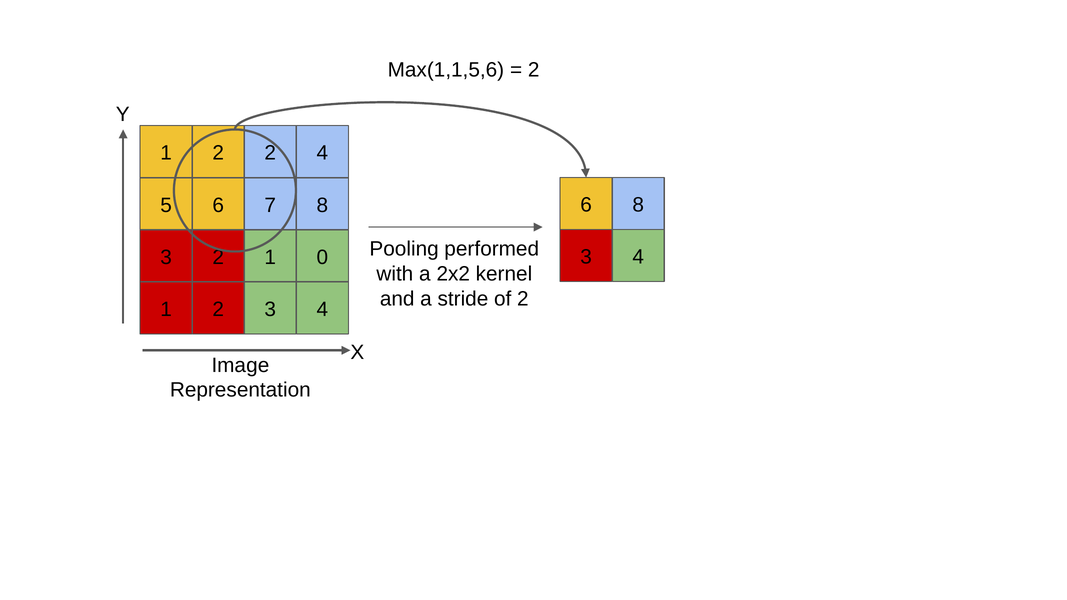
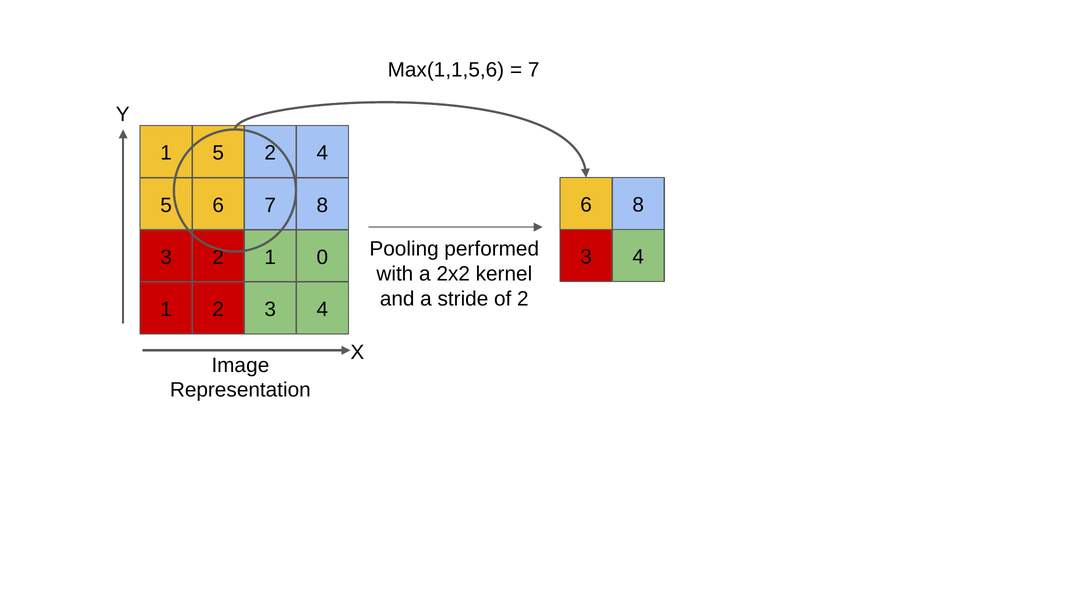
2: 2 -> 7 (534, 70)
2: 2 -> 5 (218, 153)
